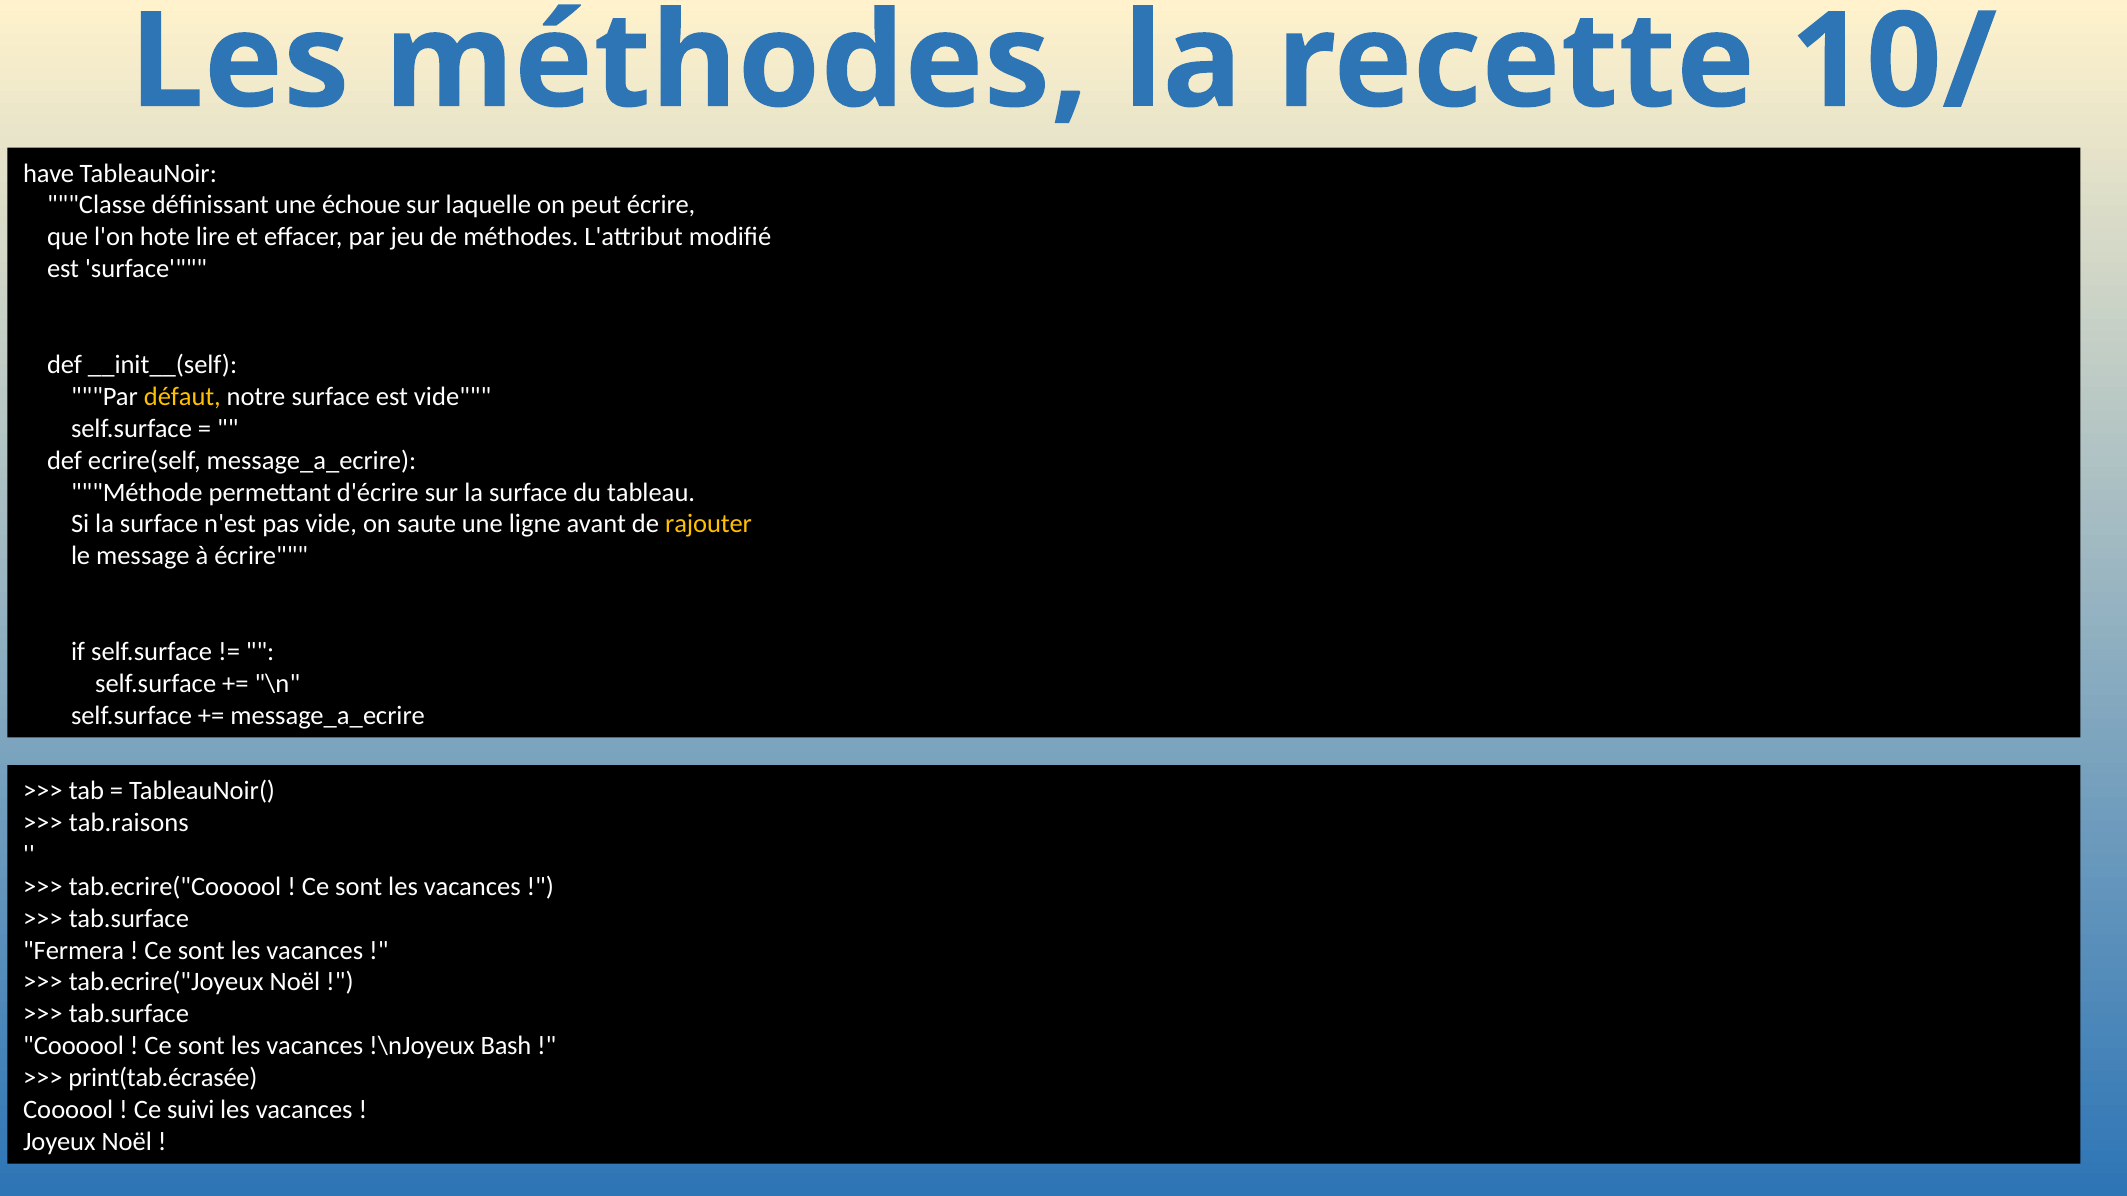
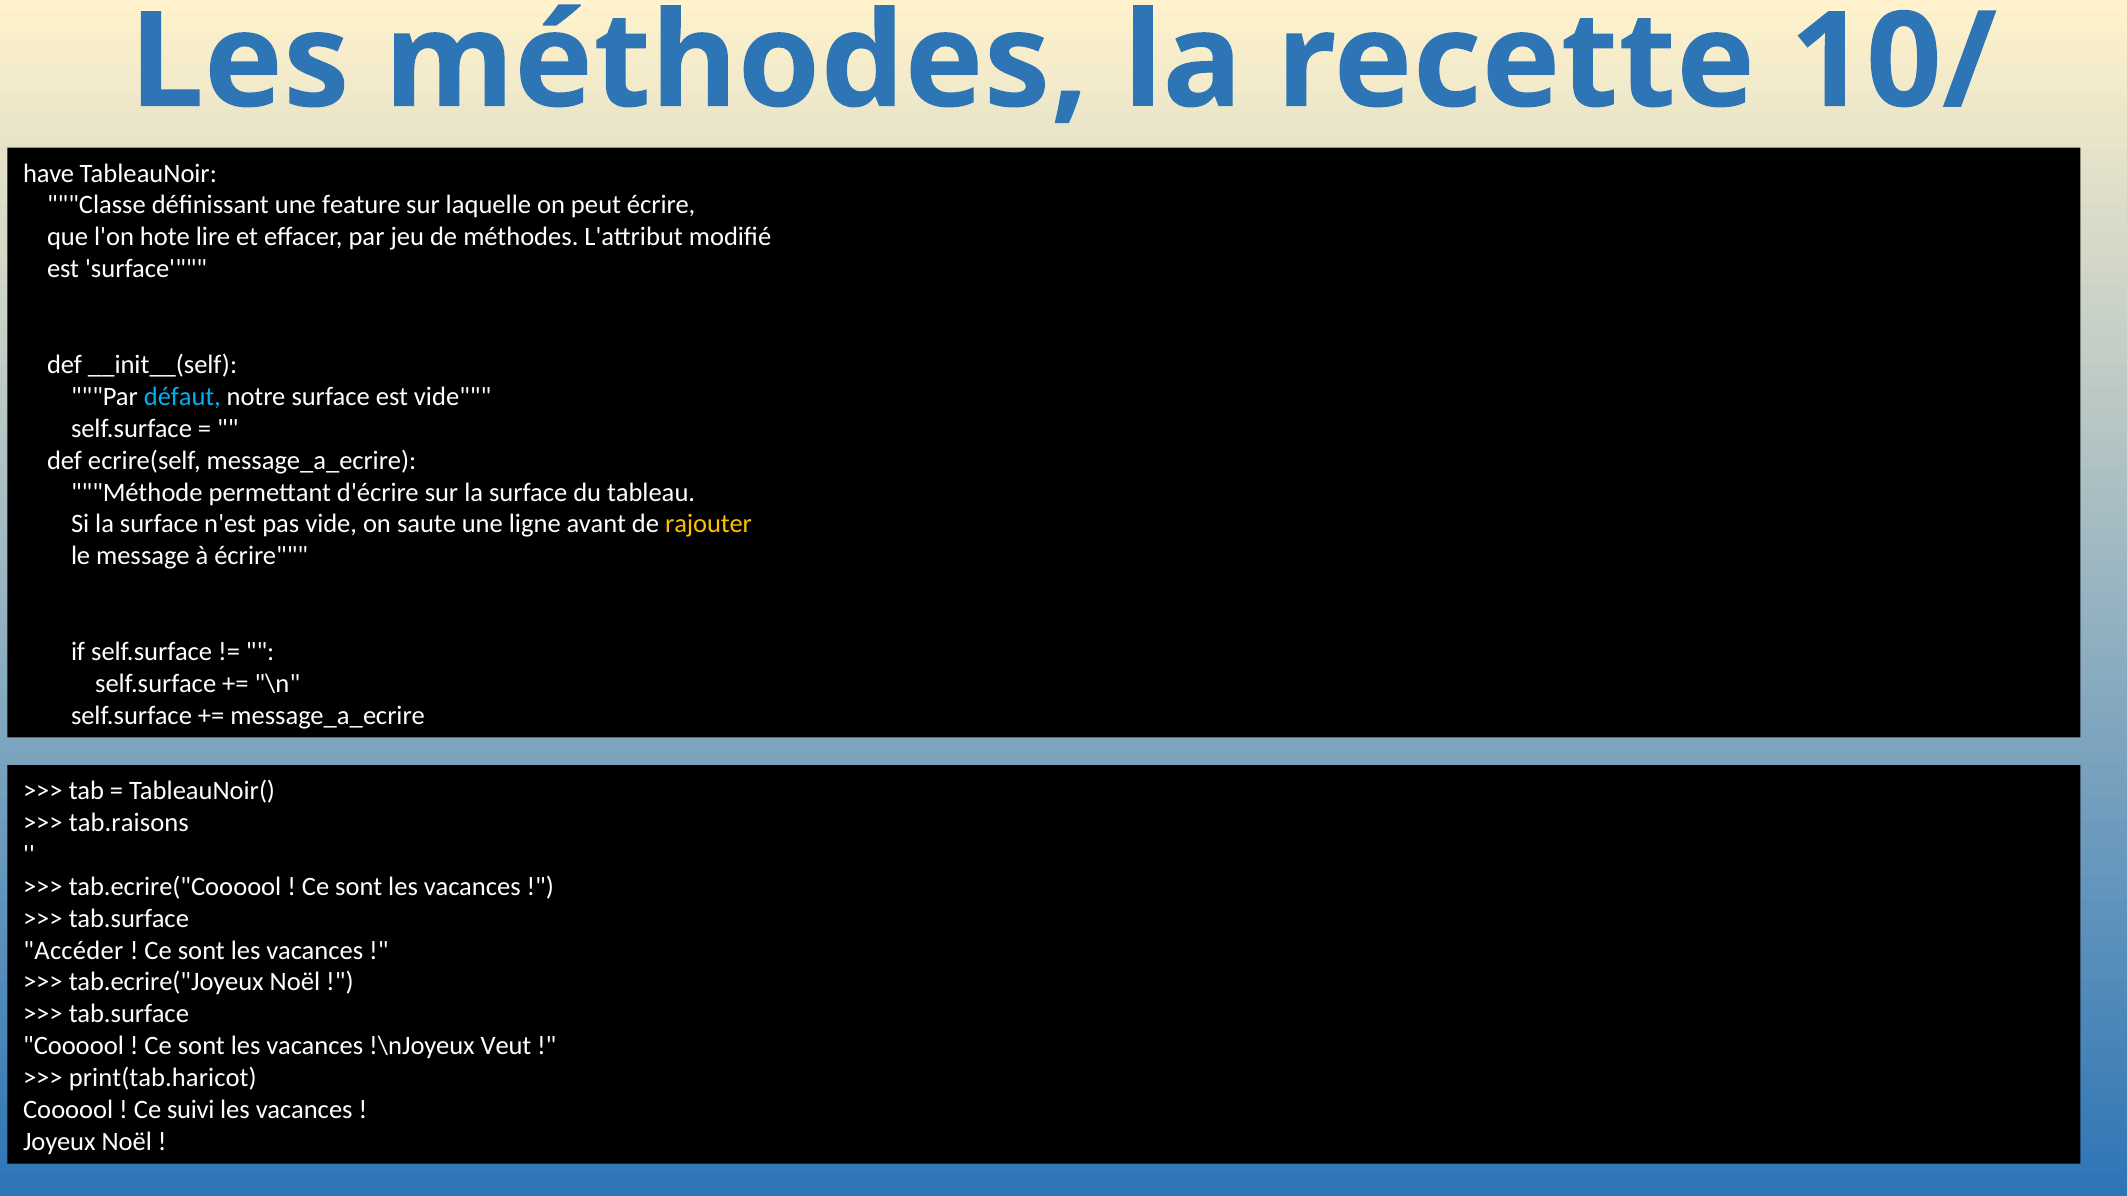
échoue: échoue -> feature (361, 205)
défaut colour: yellow -> light blue (182, 397)
Fermera: Fermera -> Accéder (73, 951)
Bash: Bash -> Veut (506, 1046)
print(tab.écrasée: print(tab.écrasée -> print(tab.haricot (163, 1078)
